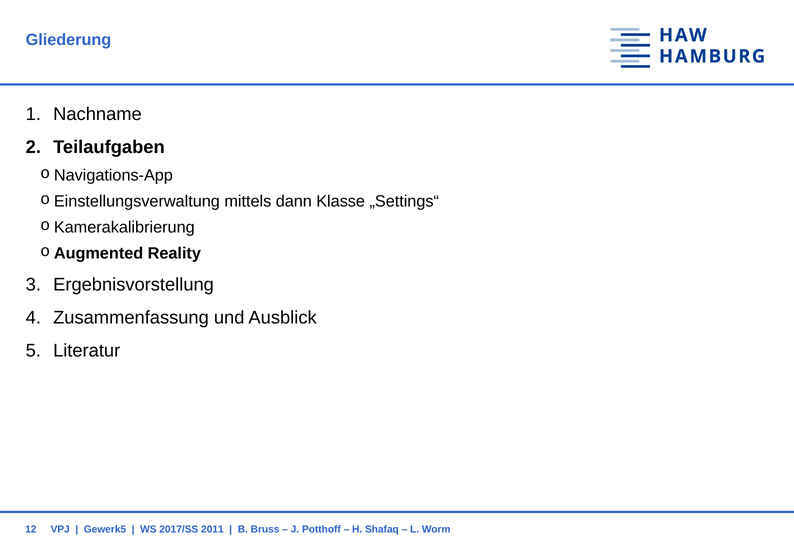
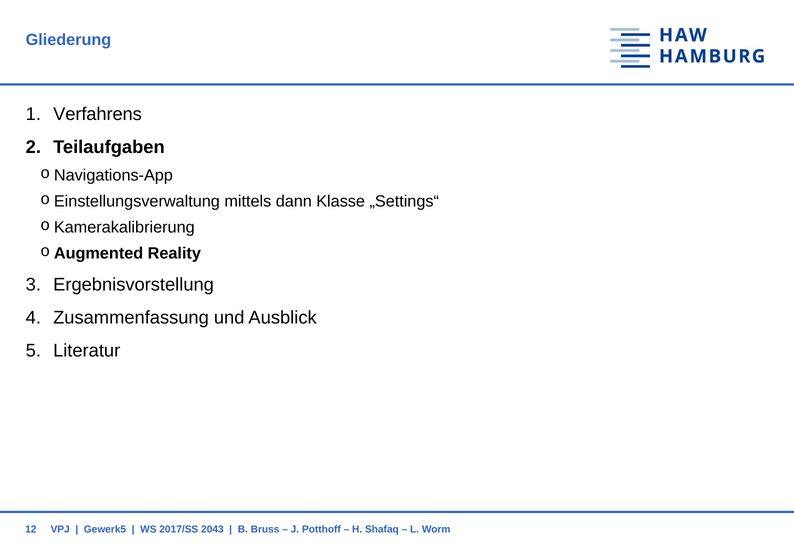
Nachname: Nachname -> Verfahrens (98, 114)
2011: 2011 -> 2043 (212, 529)
